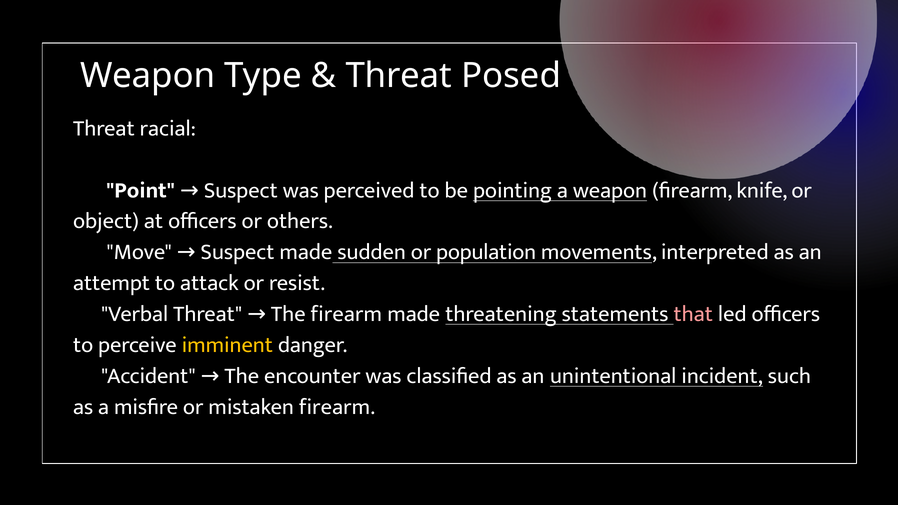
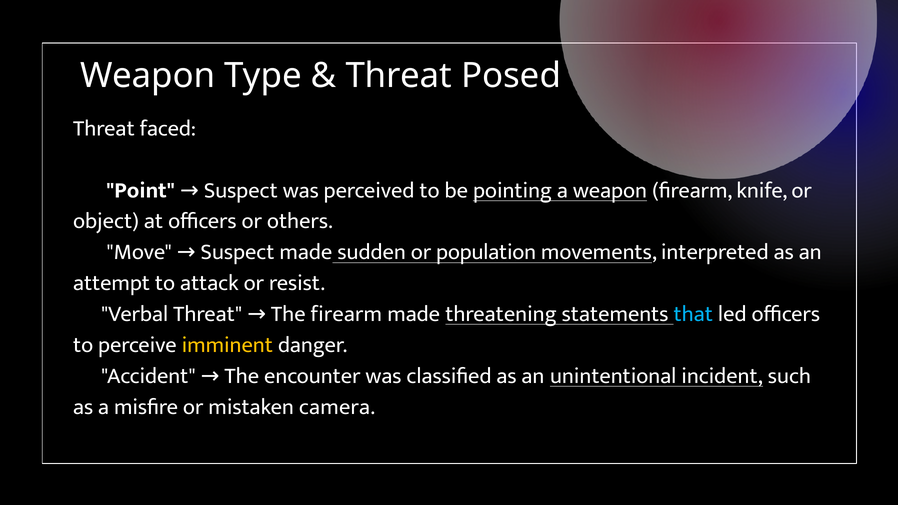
racial: racial -> faced (168, 128)
that colour: pink -> light blue (693, 314)
mistaken firearm: firearm -> camera (337, 407)
